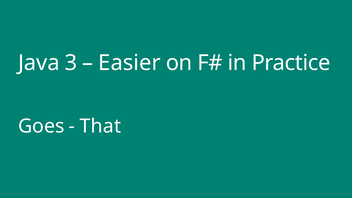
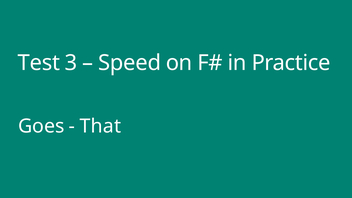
Java: Java -> Test (39, 63)
Easier: Easier -> Speed (130, 63)
